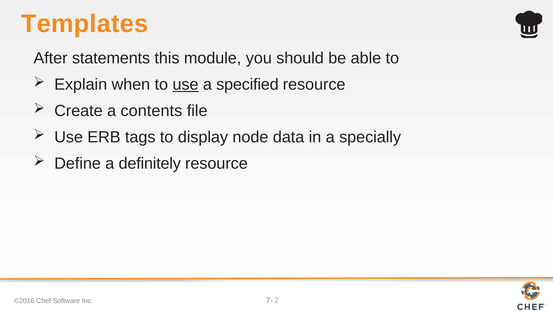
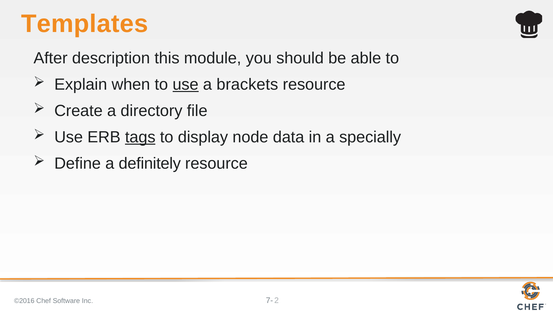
statements: statements -> description (111, 58)
specified: specified -> brackets (247, 85)
contents: contents -> directory (151, 111)
tags underline: none -> present (140, 137)
